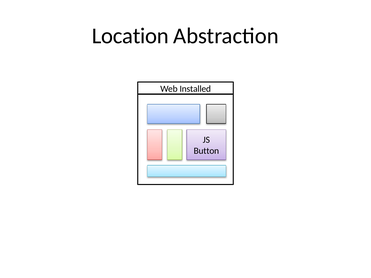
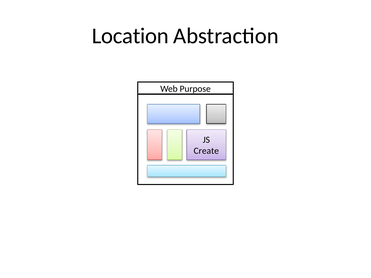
Installed: Installed -> Purpose (195, 89)
Button: Button -> Create (206, 151)
